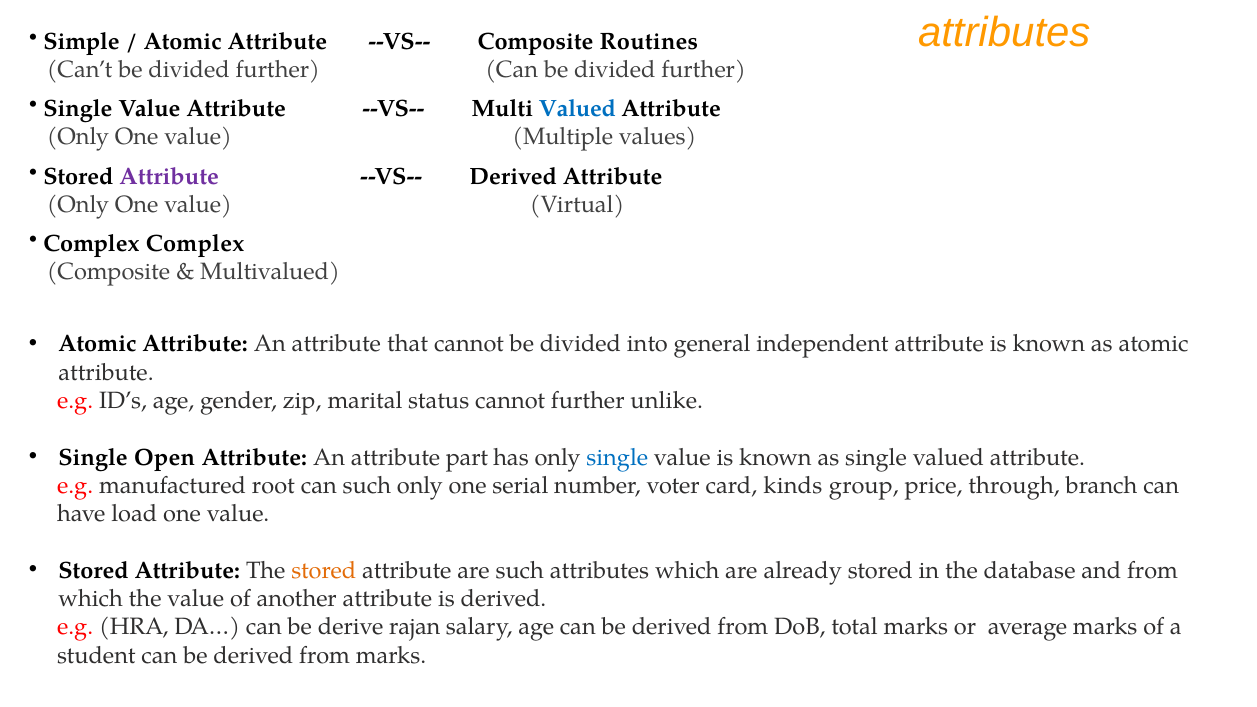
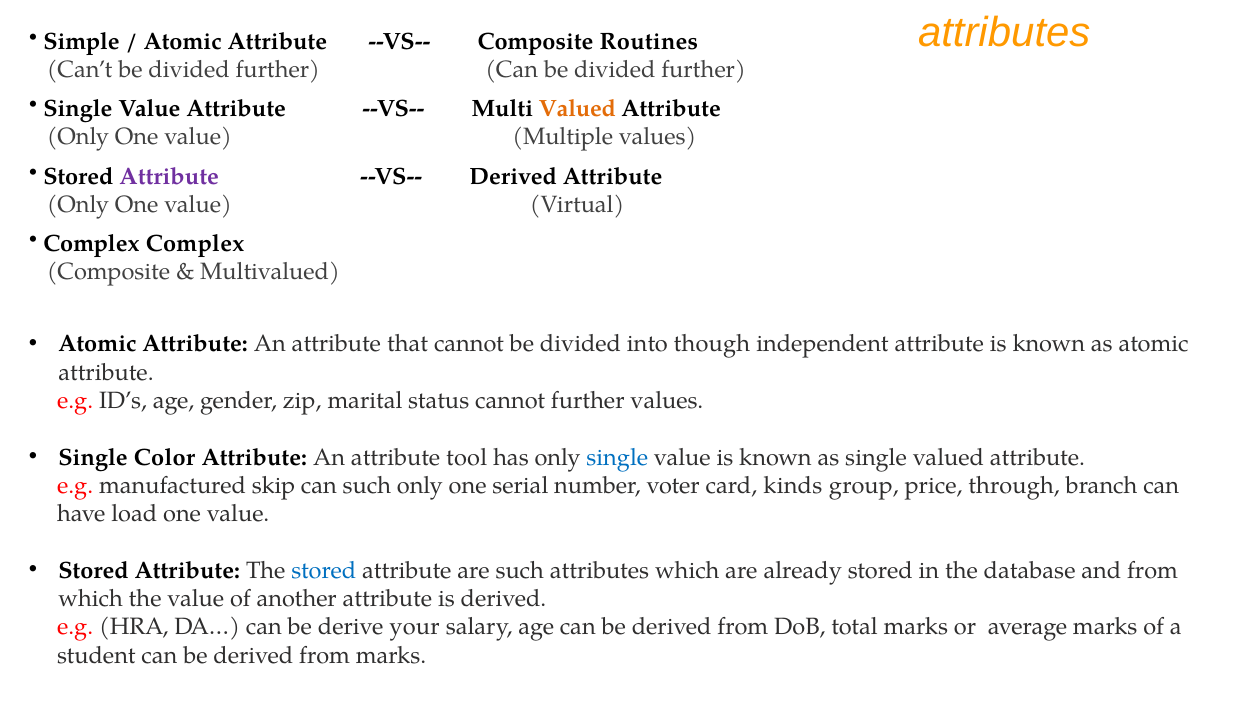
Valued colour: blue -> orange (577, 109)
general: general -> though (712, 344)
further unlike: unlike -> values (667, 401)
Open: Open -> Color (165, 457)
part: part -> tool (467, 457)
root: root -> skip (274, 486)
stored colour: orange -> blue (324, 570)
rajan: rajan -> your (415, 627)
